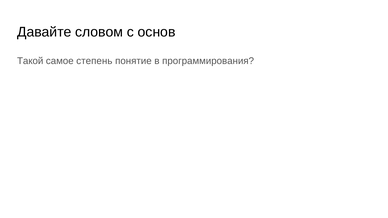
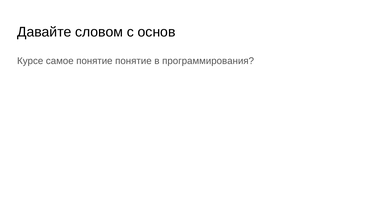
Такой: Такой -> Курсе (30, 61)
самое степень: степень -> понятие (94, 61)
